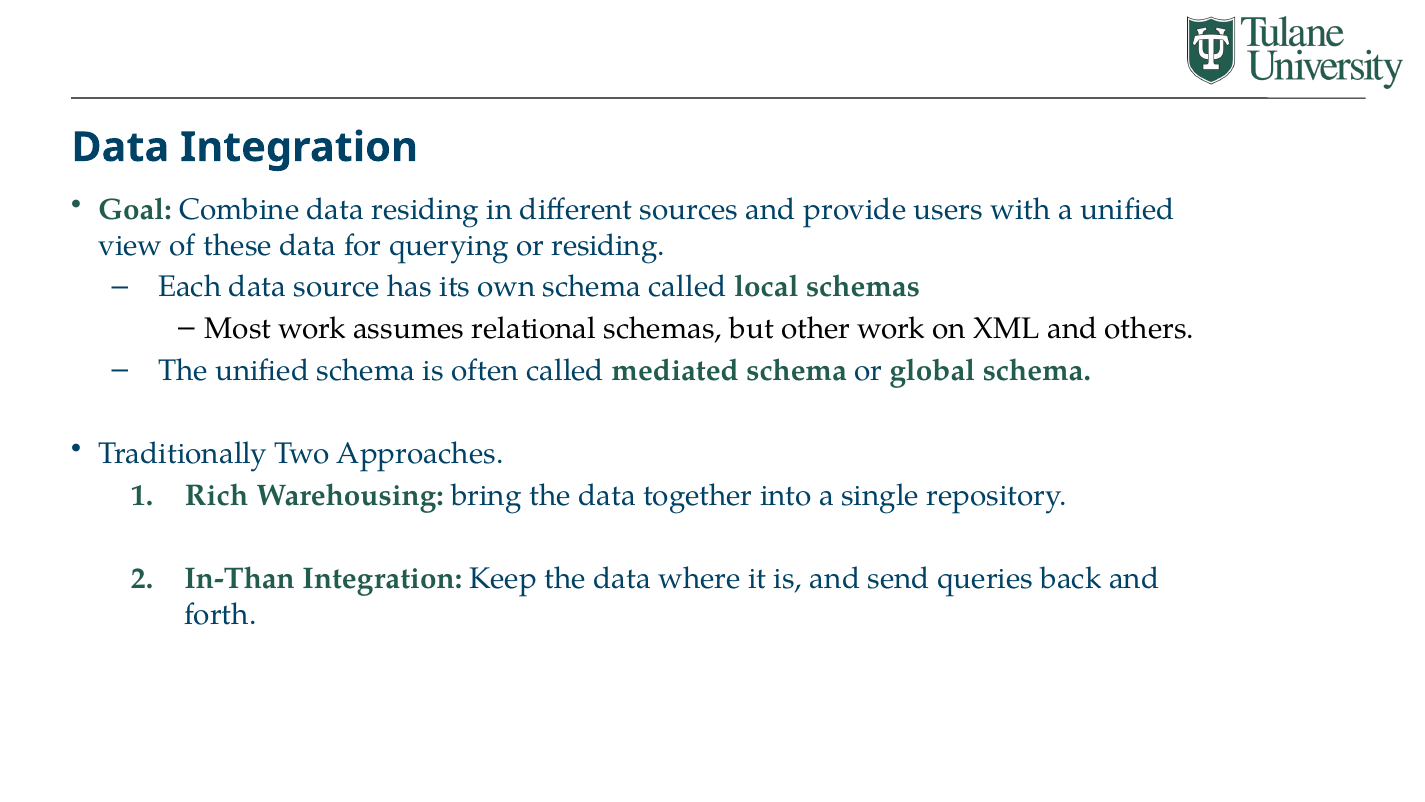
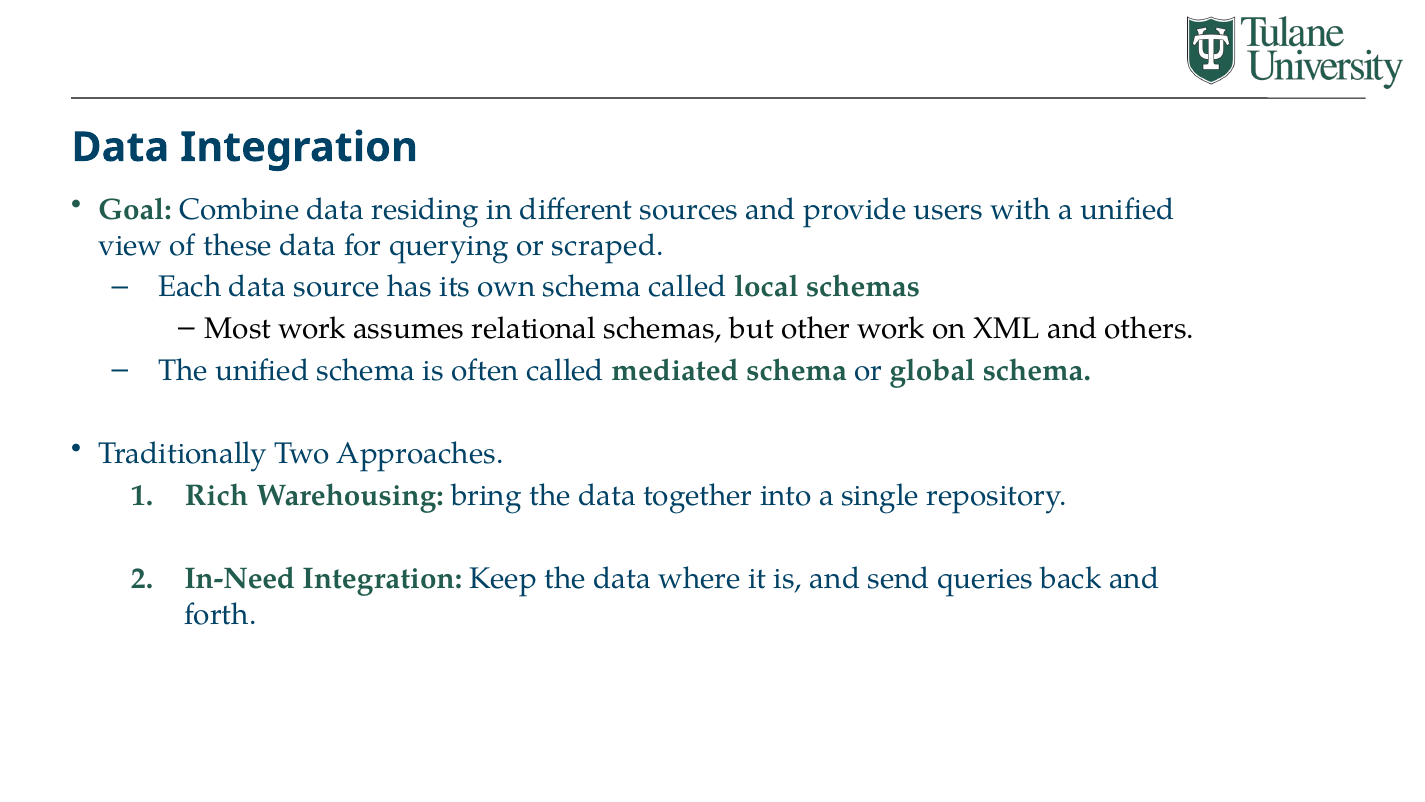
or residing: residing -> scraped (608, 245)
In-Than: In-Than -> In-Need (240, 578)
